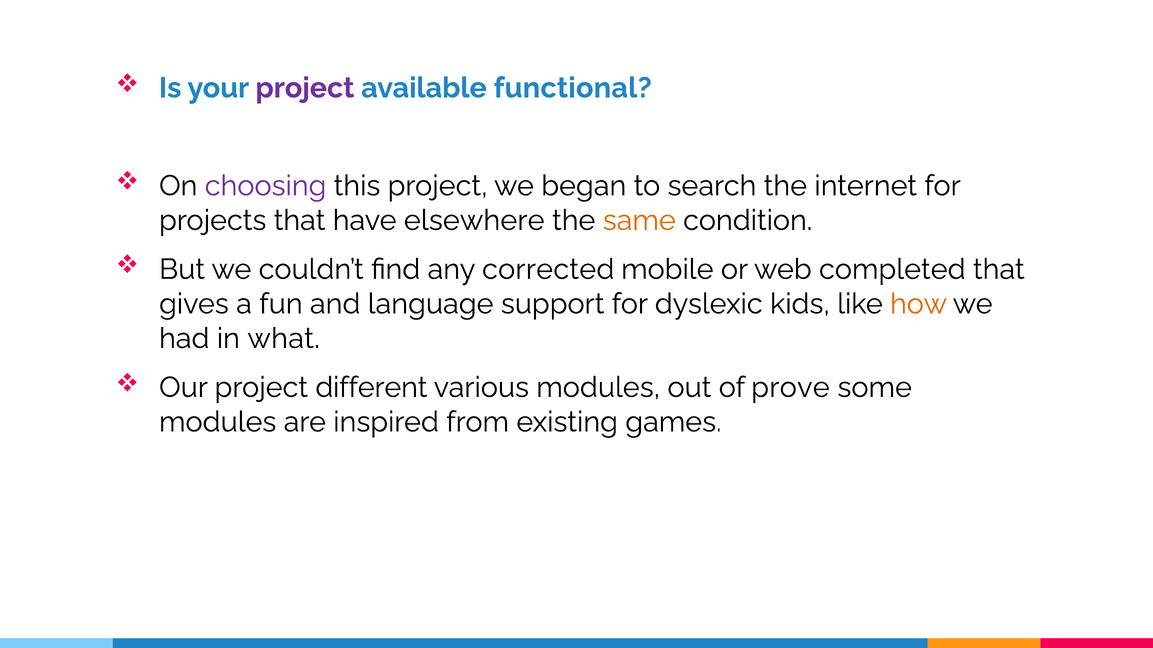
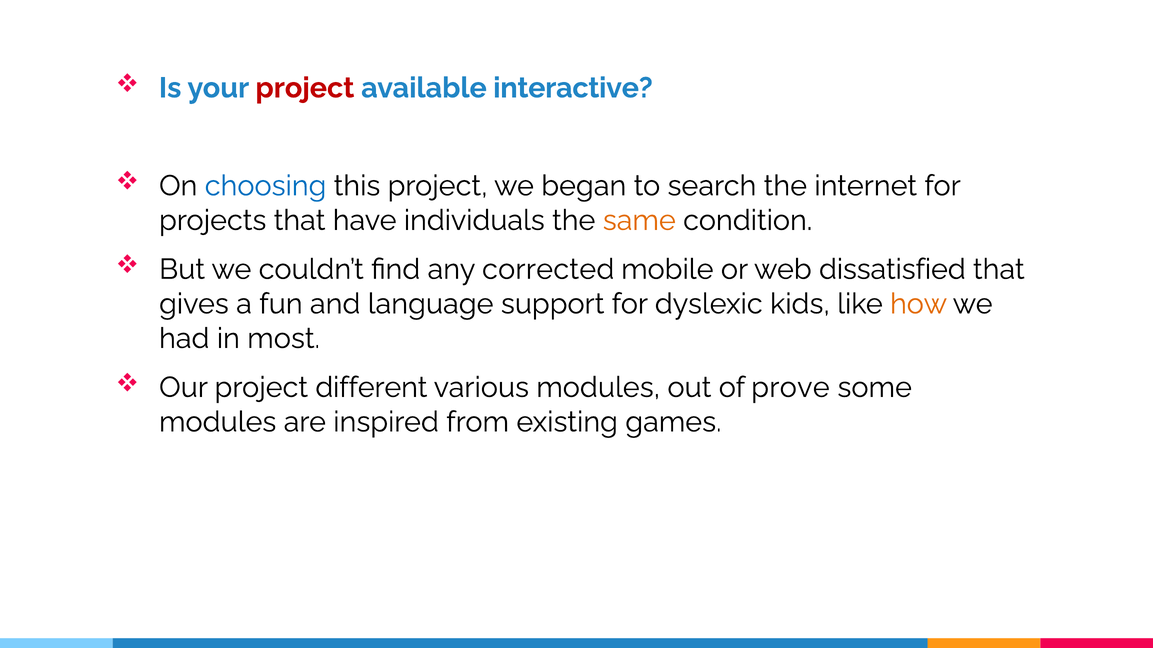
project colour: purple -> red (305, 88)
functional: functional -> interactive (573, 88)
choosing colour: purple -> blue (266, 186)
elsewhere: elsewhere -> individuals (474, 221)
completed: completed -> dissatisfied (892, 270)
what: what -> most (284, 339)
